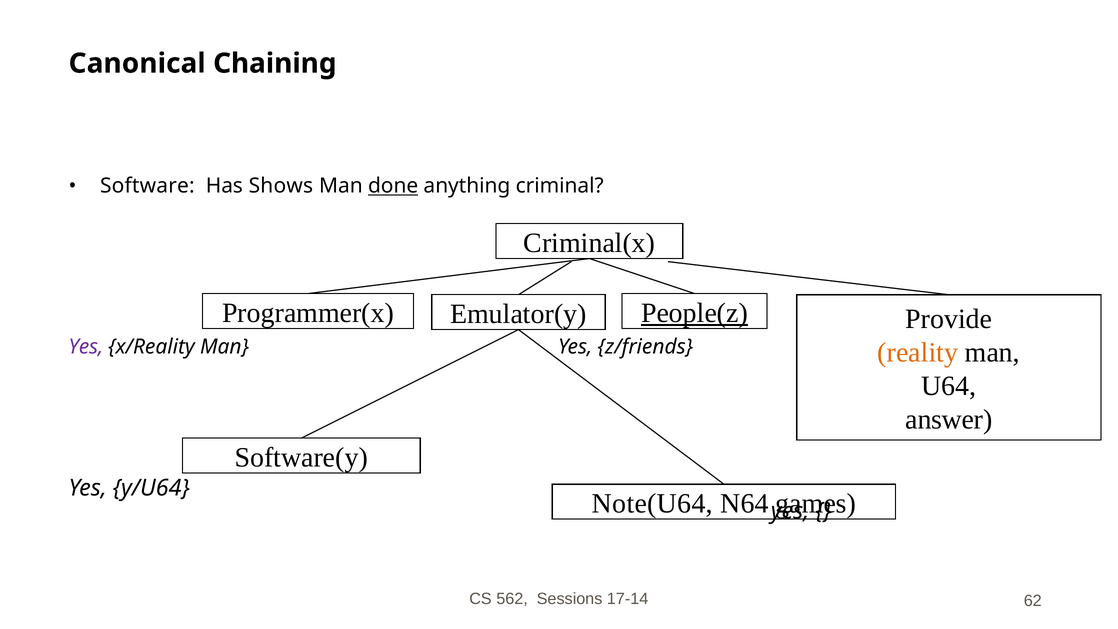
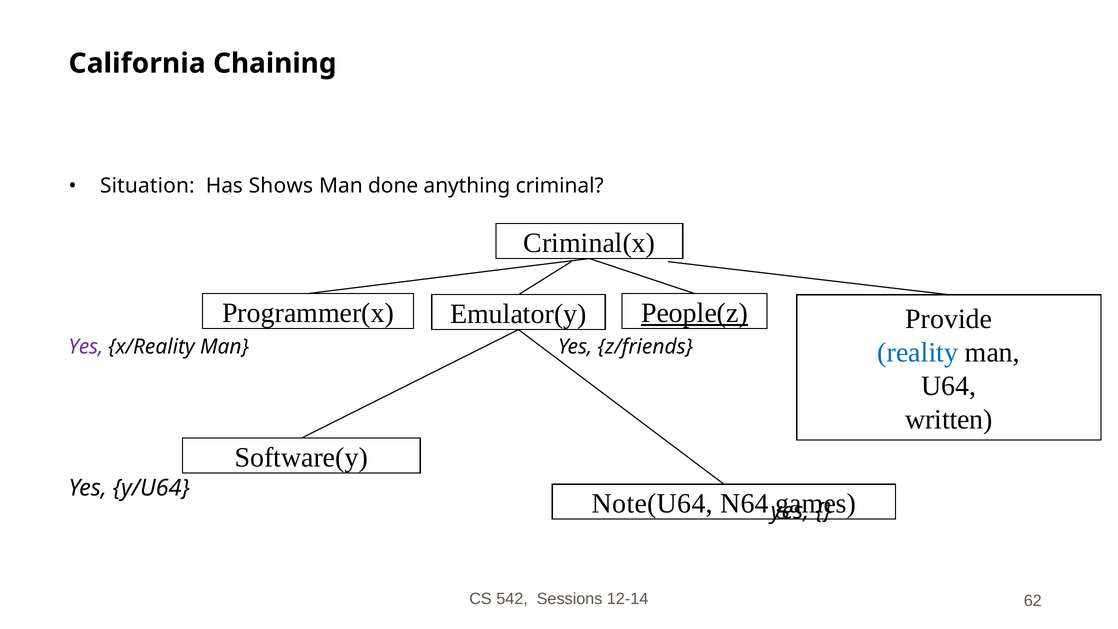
Canonical: Canonical -> California (137, 63)
Software: Software -> Situation (147, 186)
done underline: present -> none (393, 186)
reality colour: orange -> blue (918, 352)
answer: answer -> written (949, 420)
562: 562 -> 542 (512, 599)
17-14: 17-14 -> 12-14 (628, 599)
